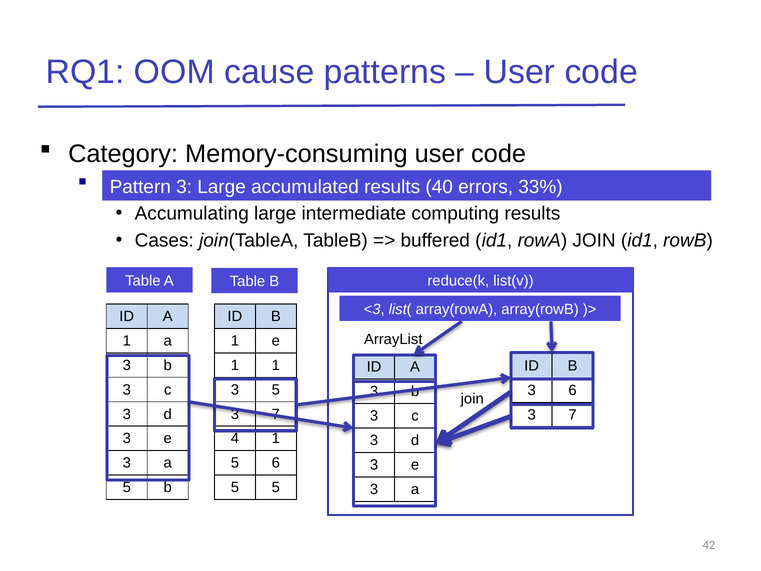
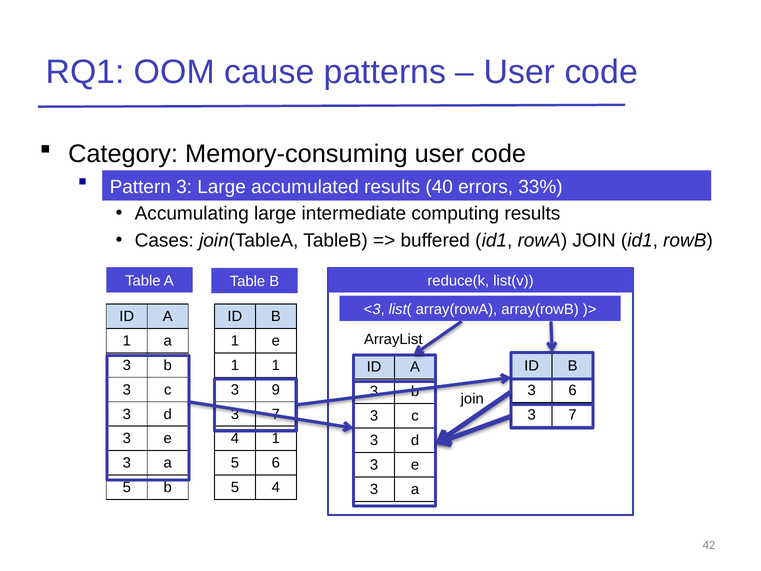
3 5: 5 -> 9 (276, 389)
5 5: 5 -> 4 (276, 487)
